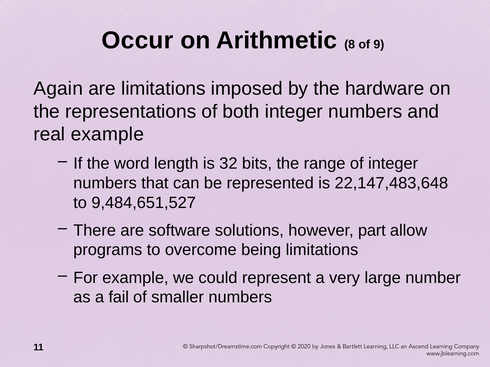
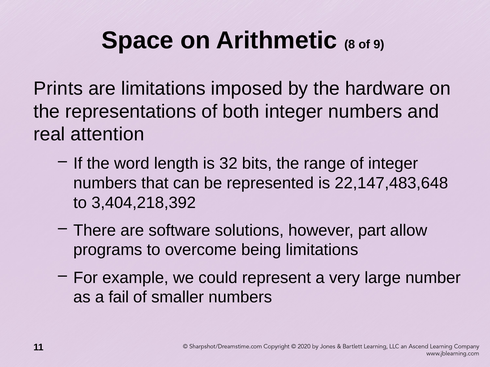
Occur: Occur -> Space (138, 40)
Again: Again -> Prints (58, 89)
real example: example -> attention (107, 134)
9,484,651,527: 9,484,651,527 -> 3,404,218,392 (144, 203)
